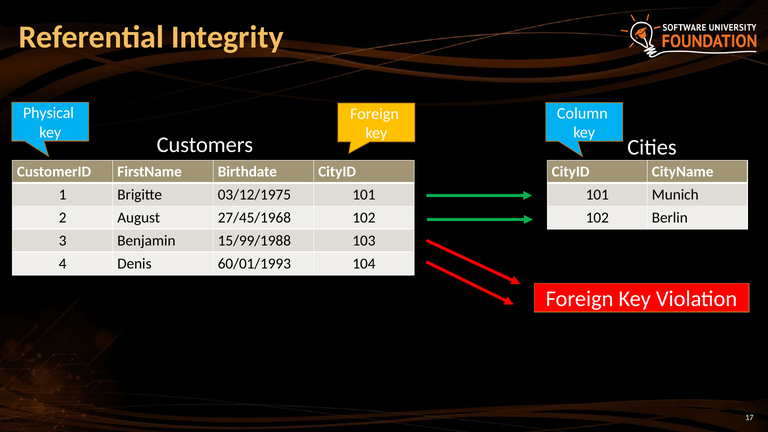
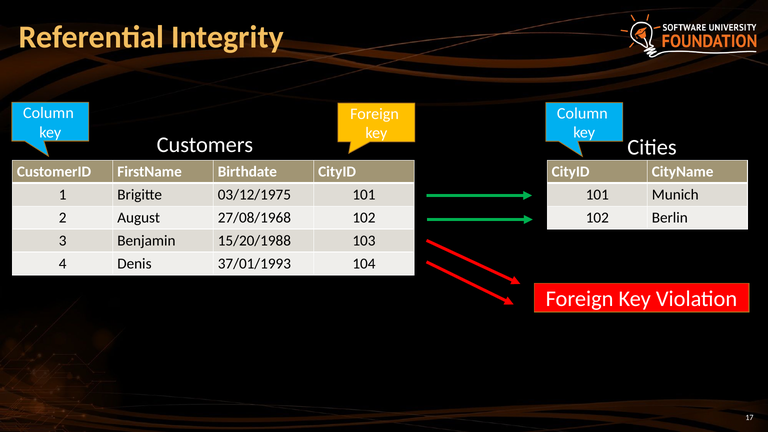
Physical: Physical -> Column (48, 113)
27/45/1968: 27/45/1968 -> 27/08/1968 (254, 218)
15/99/1988: 15/99/1988 -> 15/20/1988 (254, 241)
60/01/1993: 60/01/1993 -> 37/01/1993 (254, 264)
